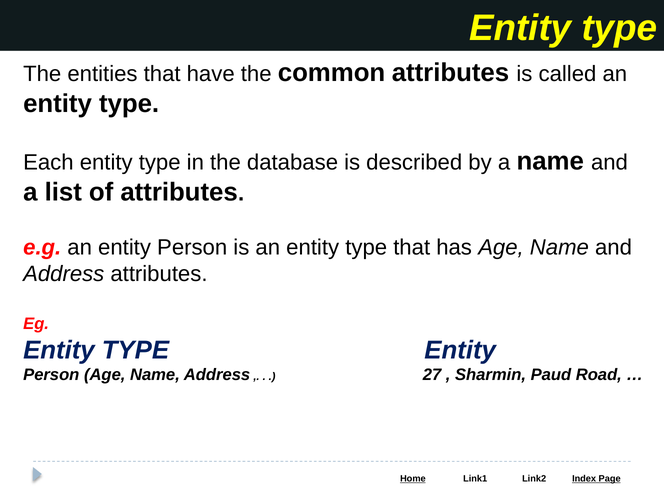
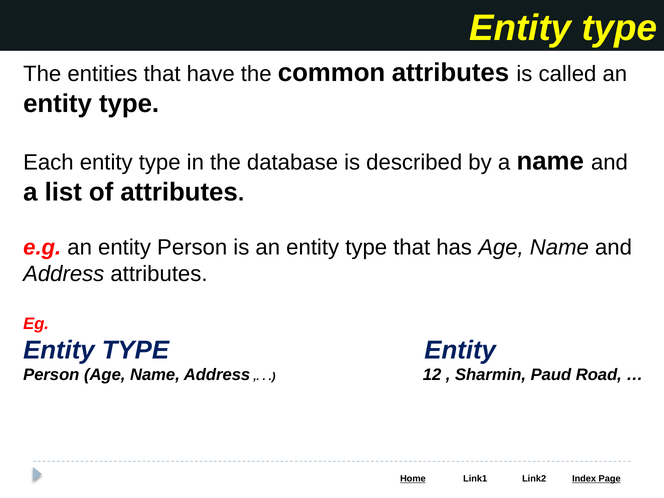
27: 27 -> 12 (432, 375)
